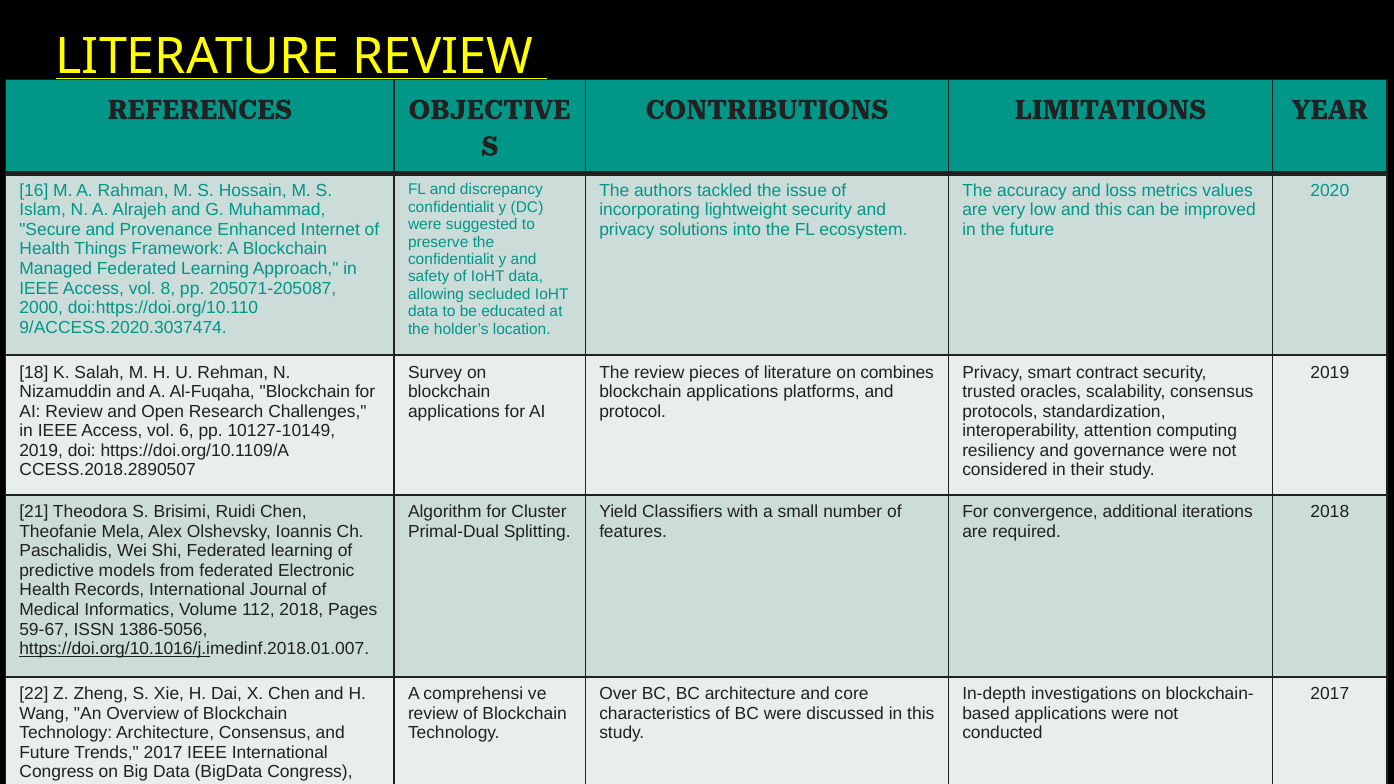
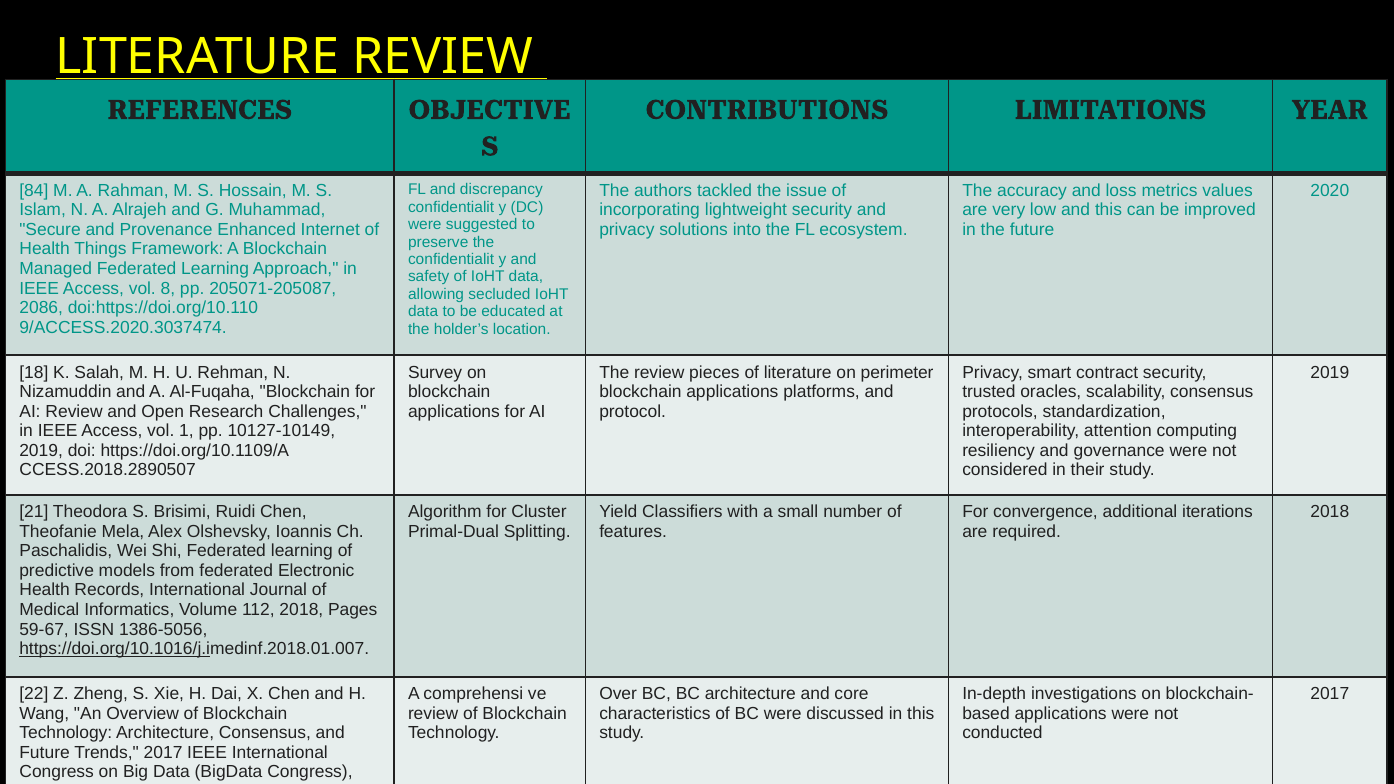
16: 16 -> 84 (34, 191)
2000: 2000 -> 2086 (41, 308)
combines: combines -> perimeter (897, 372)
6: 6 -> 1 (186, 431)
